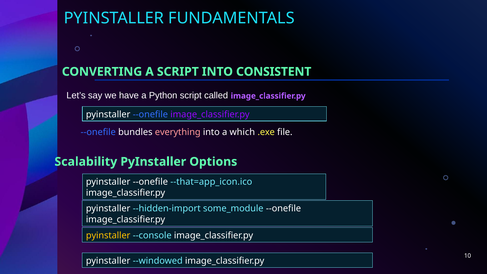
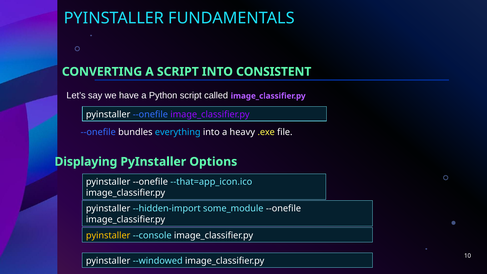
everything colour: pink -> light blue (178, 132)
which: which -> heavy (242, 132)
Scalability: Scalability -> Displaying (86, 162)
